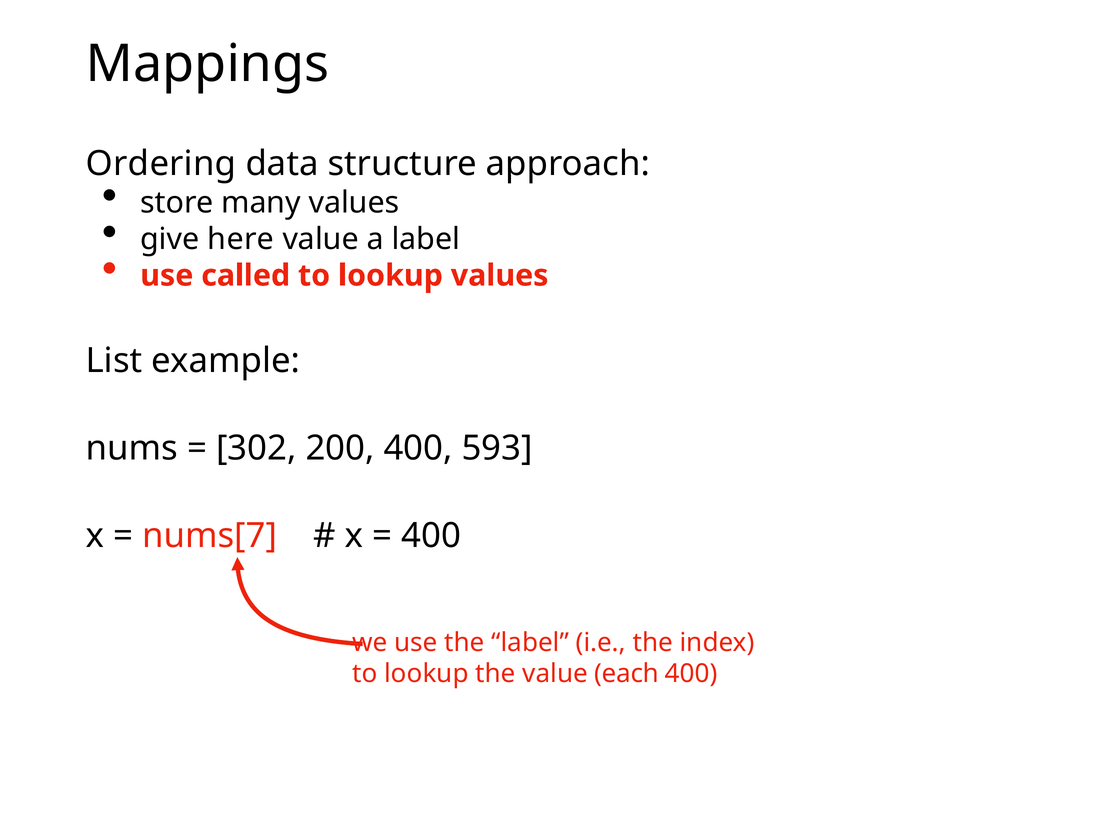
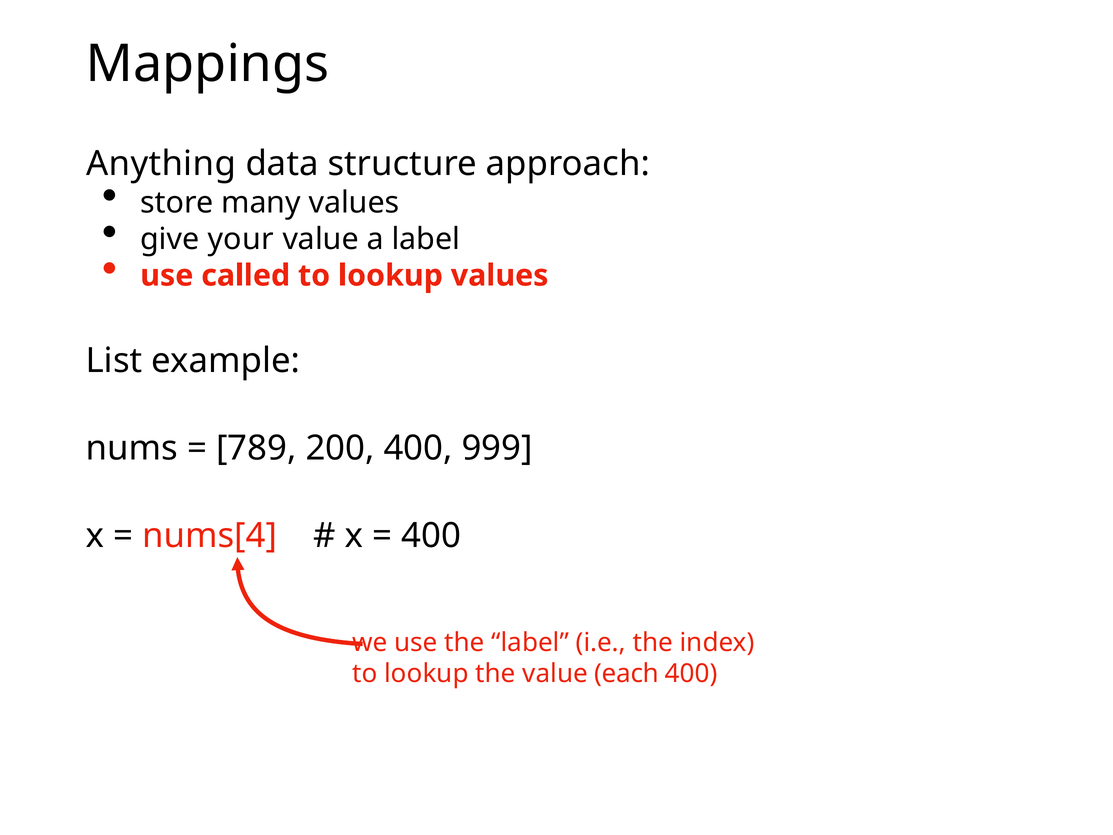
Ordering: Ordering -> Anything (161, 164)
here: here -> your (241, 239)
302: 302 -> 789 (256, 448)
593: 593 -> 999 (497, 448)
nums[7: nums[7 -> nums[4 (210, 535)
